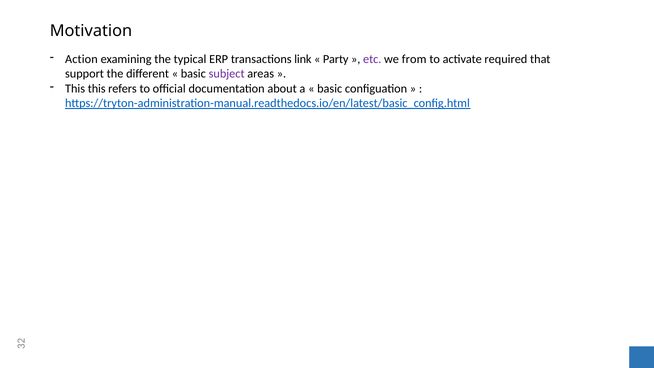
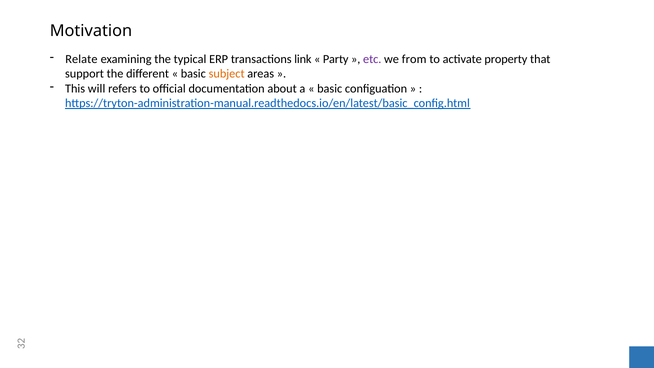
Action: Action -> Relate (81, 59)
required: required -> property (506, 59)
subject colour: purple -> orange (227, 74)
This this: this -> will (97, 88)
